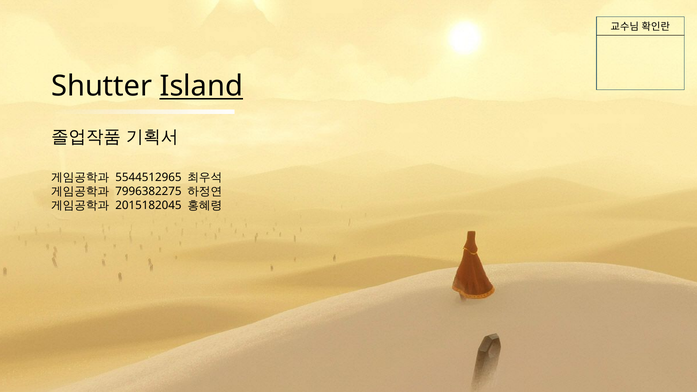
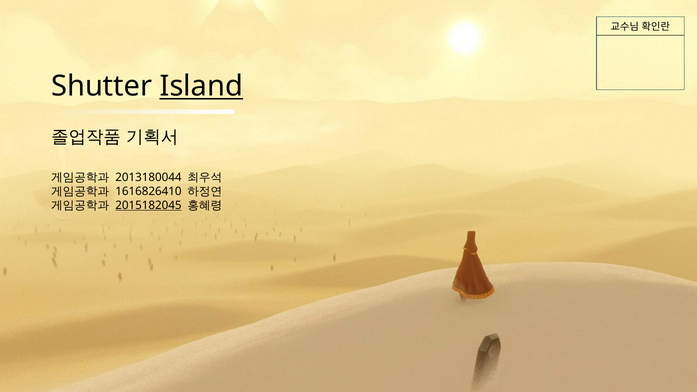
5544512965: 5544512965 -> 2013180044 (148, 178)
7996382275: 7996382275 -> 1616826410 (148, 191)
2015182045 underline: none -> present (148, 205)
